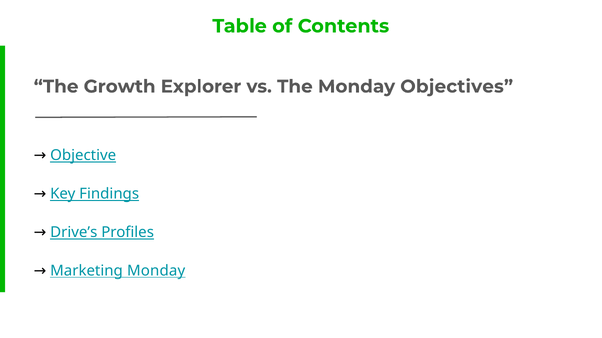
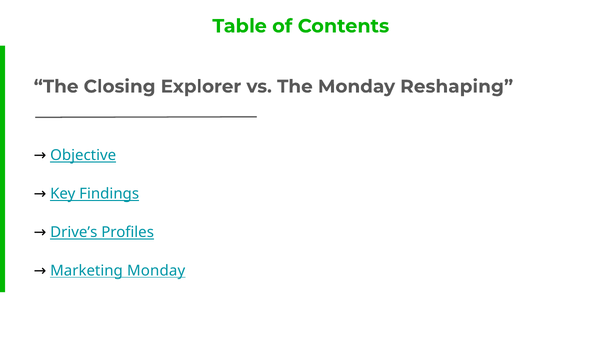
Growth: Growth -> Closing (120, 87)
Objectives: Objectives -> Reshaping (457, 87)
